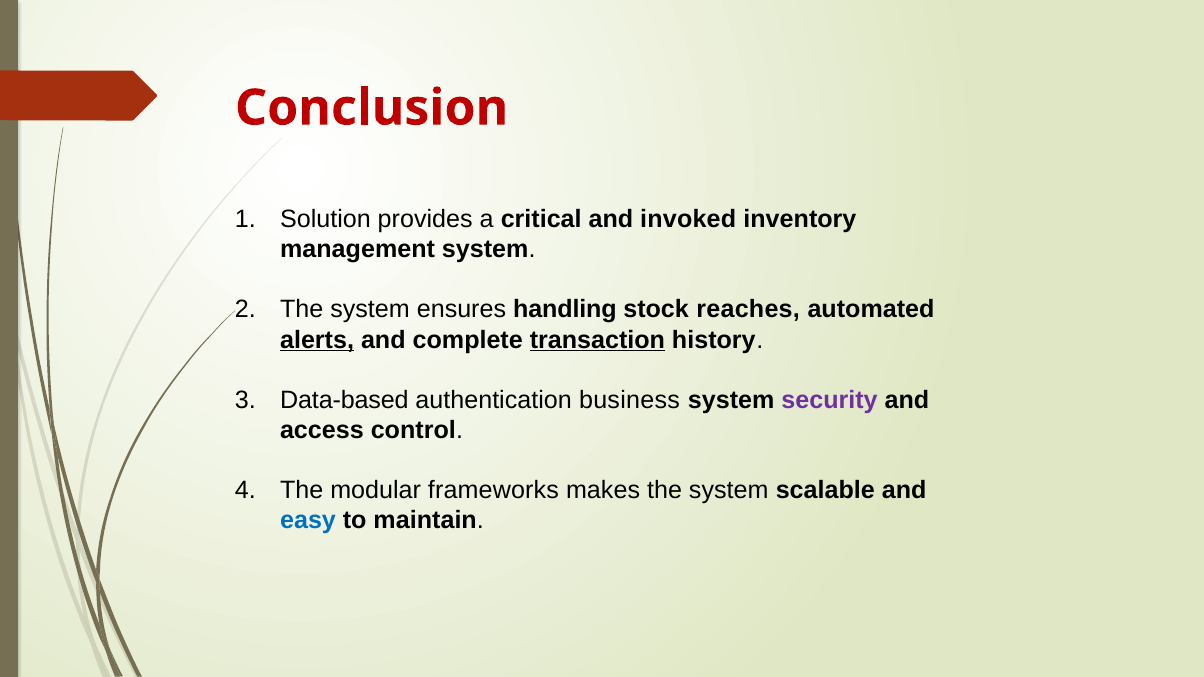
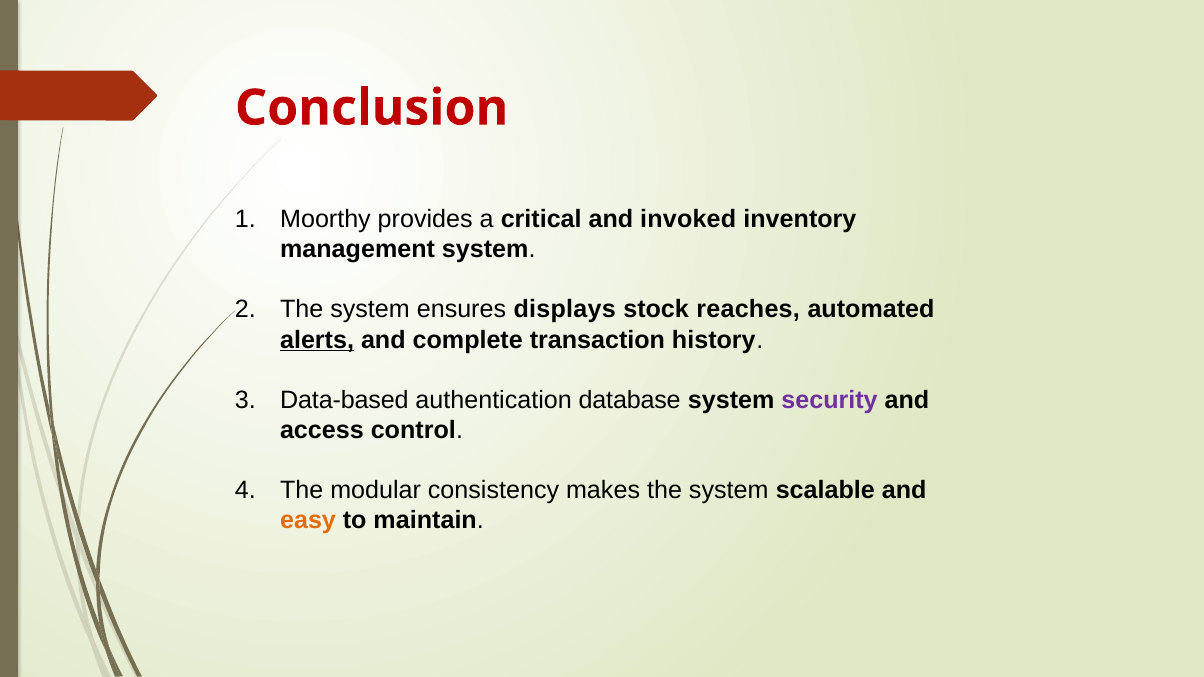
Solution: Solution -> Moorthy (325, 219)
handling: handling -> displays (565, 310)
transaction underline: present -> none (597, 340)
business: business -> database (630, 400)
frameworks: frameworks -> consistency (494, 490)
easy colour: blue -> orange (308, 521)
